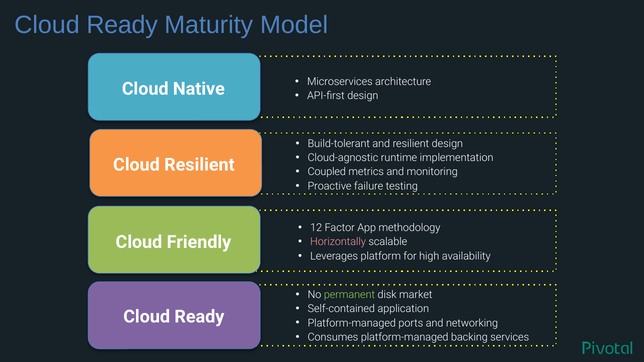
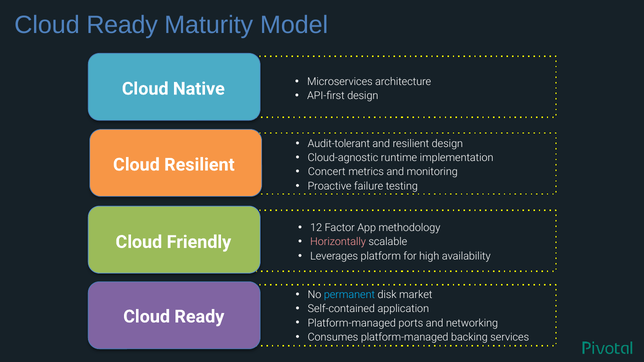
Build-tolerant: Build-tolerant -> Audit-tolerant (339, 144)
Coupled: Coupled -> Concert (327, 172)
permanent colour: light green -> light blue (349, 295)
